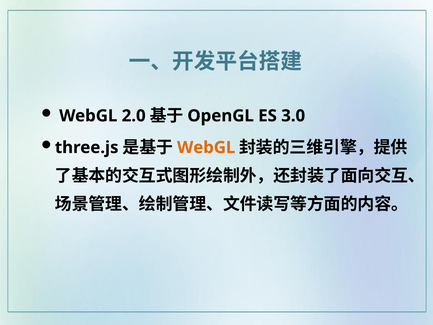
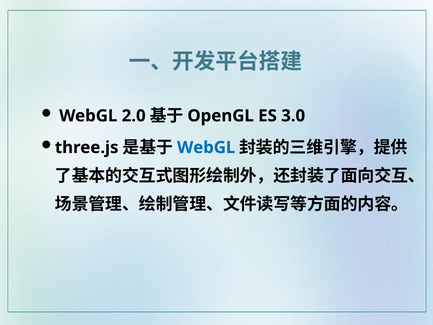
WebGL colour: orange -> blue (206, 147)
